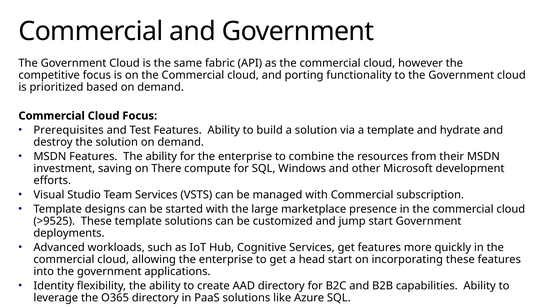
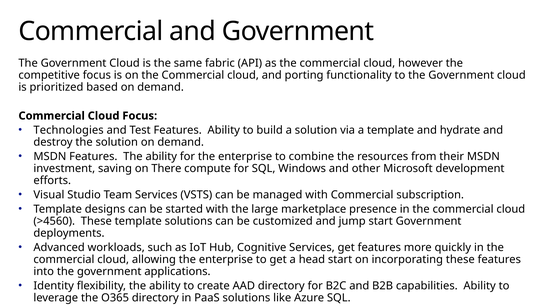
Prerequisites: Prerequisites -> Technologies (69, 130)
>9525: >9525 -> >4560 (54, 221)
